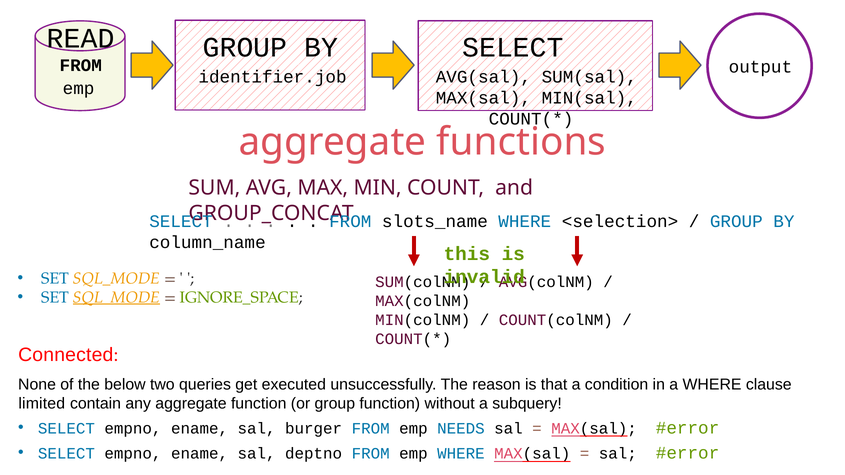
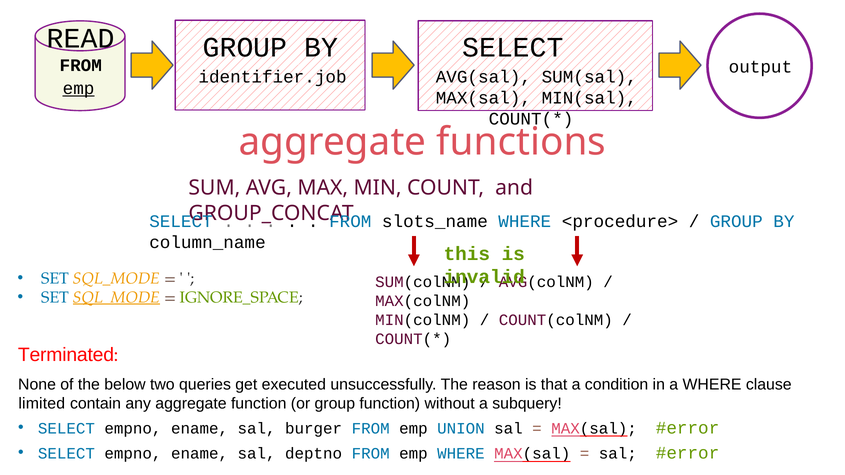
emp underline: none -> present (79, 88)
<selection>: <selection> -> <procedure> (620, 221)
Connected: Connected -> Terminated (66, 355)
NEEDS: NEEDS -> UNION (461, 429)
